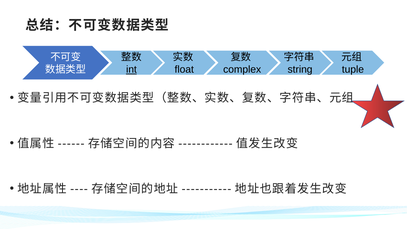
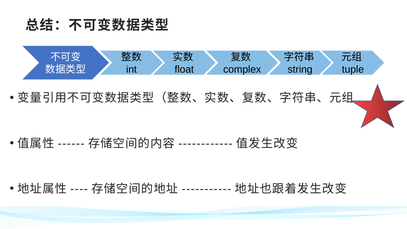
int underline: present -> none (131, 69)
